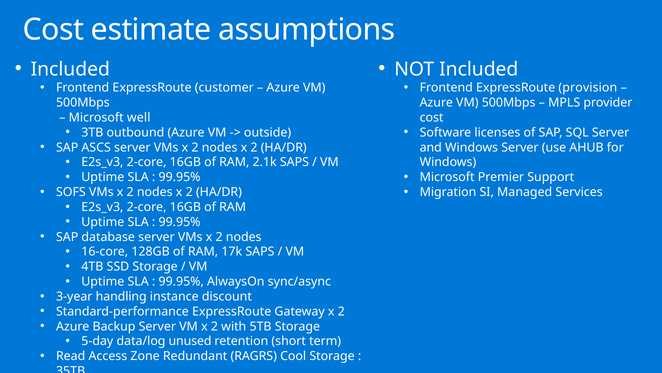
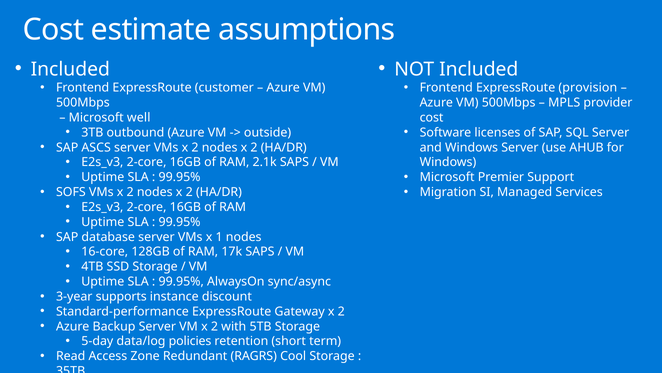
2: 2 -> 1 (219, 237)
handling: handling -> supports (121, 296)
unused: unused -> policies (190, 341)
